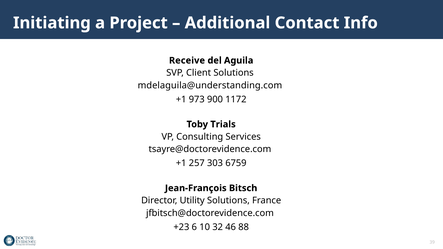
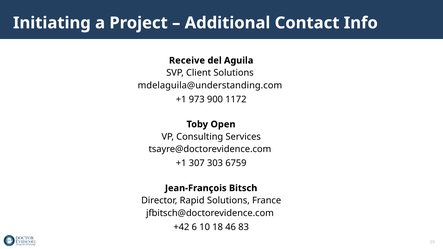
Trials: Trials -> Open (223, 124)
257: 257 -> 307 (197, 163)
Utility: Utility -> Rapid (192, 201)
+23: +23 -> +42 (181, 227)
32: 32 -> 18 (218, 227)
88: 88 -> 83 (244, 227)
